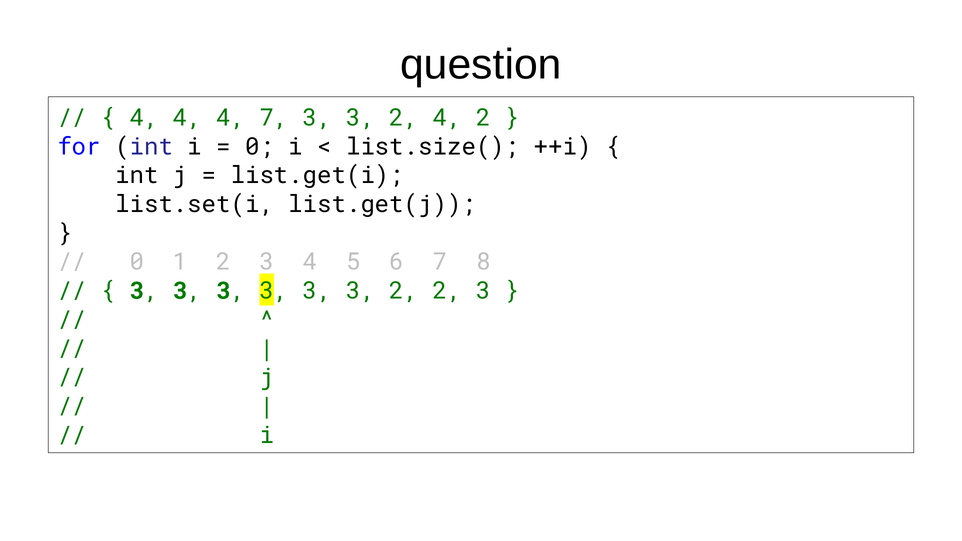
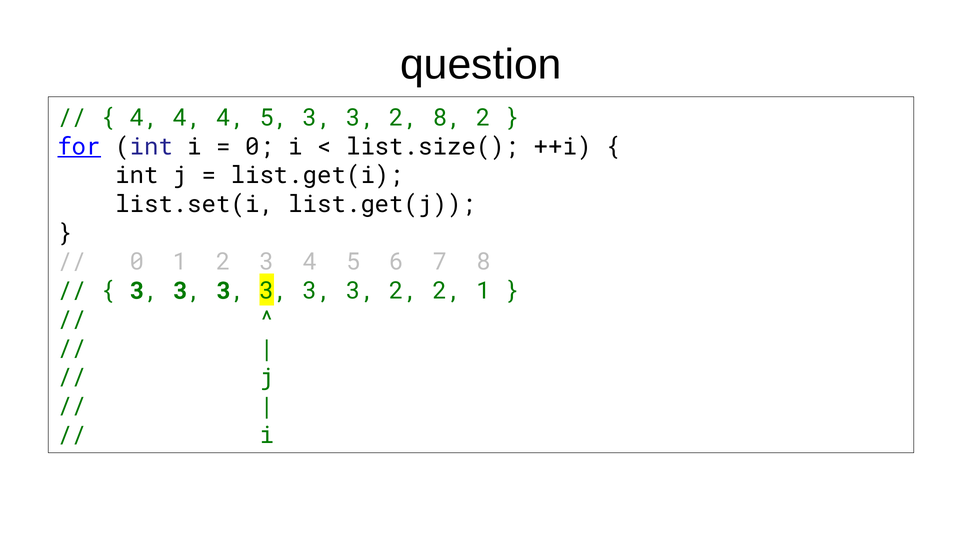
4 4 7: 7 -> 5 (274, 118)
2 4: 4 -> 8 (447, 118)
for underline: none -> present (79, 147)
2 2 3: 3 -> 1 (483, 291)
